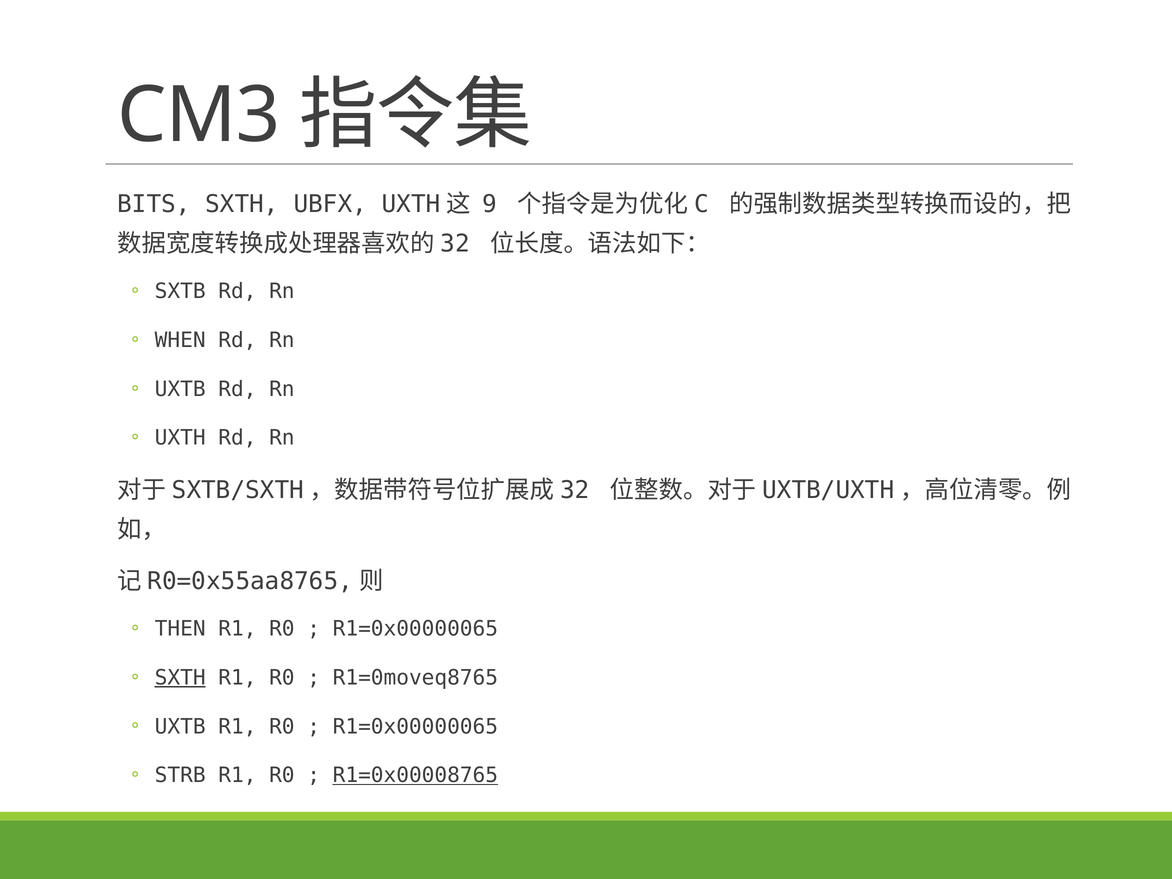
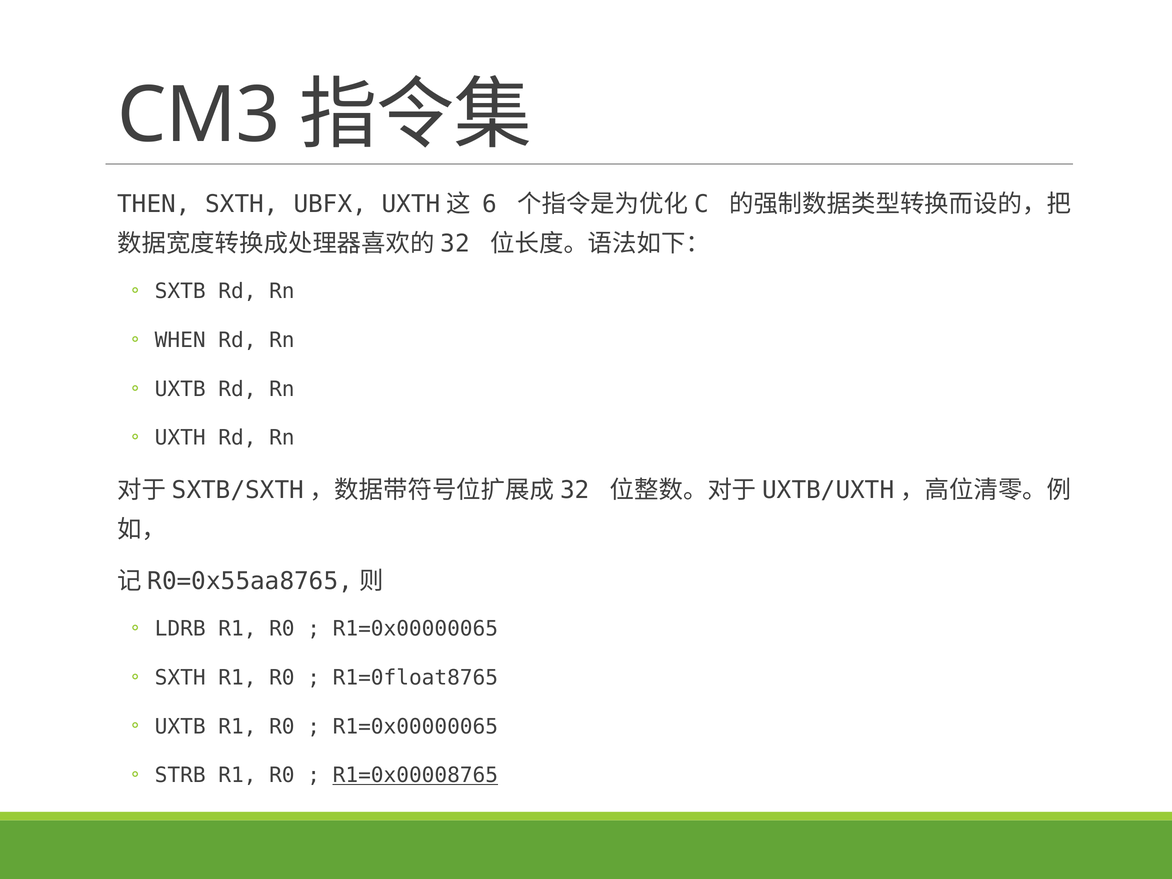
BITS: BITS -> THEN (154, 204)
9: 9 -> 6 (489, 204)
THEN: THEN -> LDRB (180, 629)
SXTH underline: present -> none (180, 678)
R1=0moveq8765: R1=0moveq8765 -> R1=0float8765 (415, 678)
